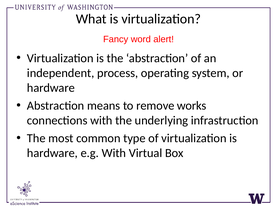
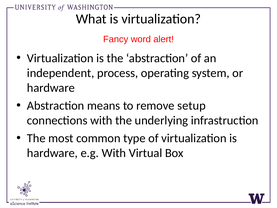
works: works -> setup (192, 105)
